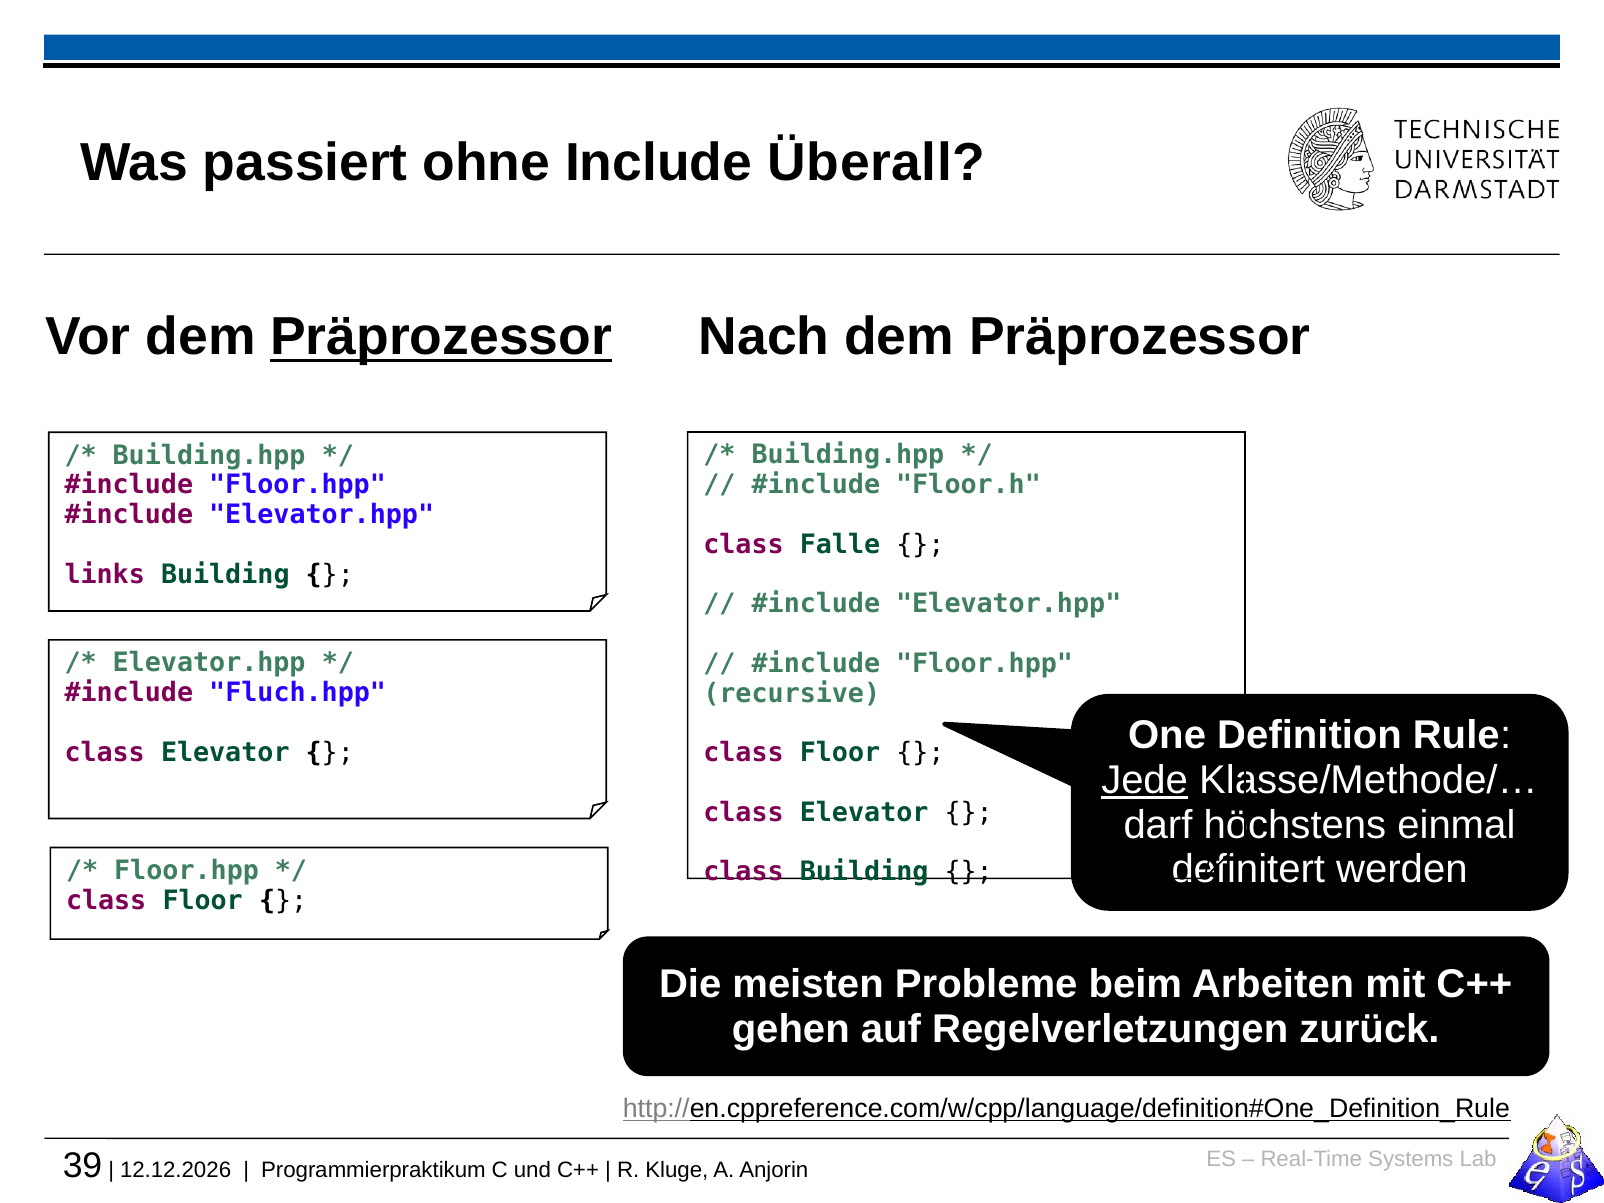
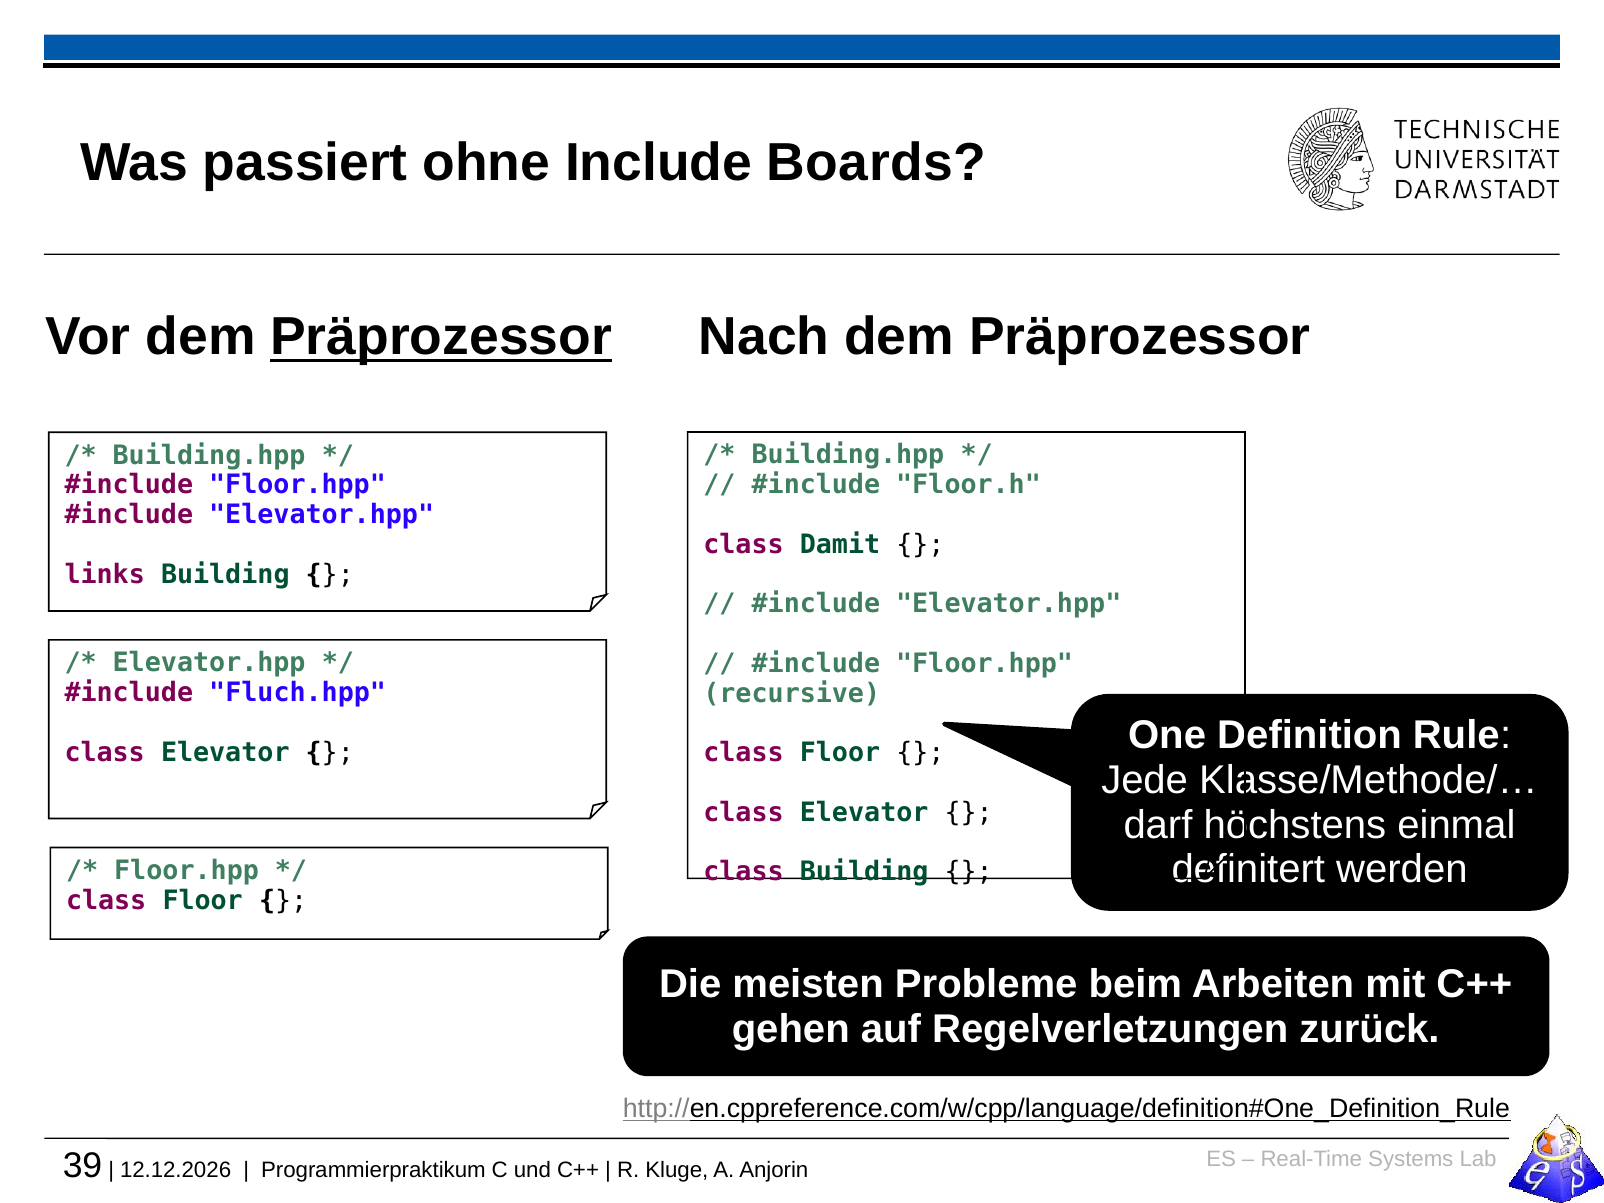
Überall: Überall -> Boards (877, 163)
Falle: Falle -> Damit (840, 544)
Jede underline: present -> none (1145, 780)
